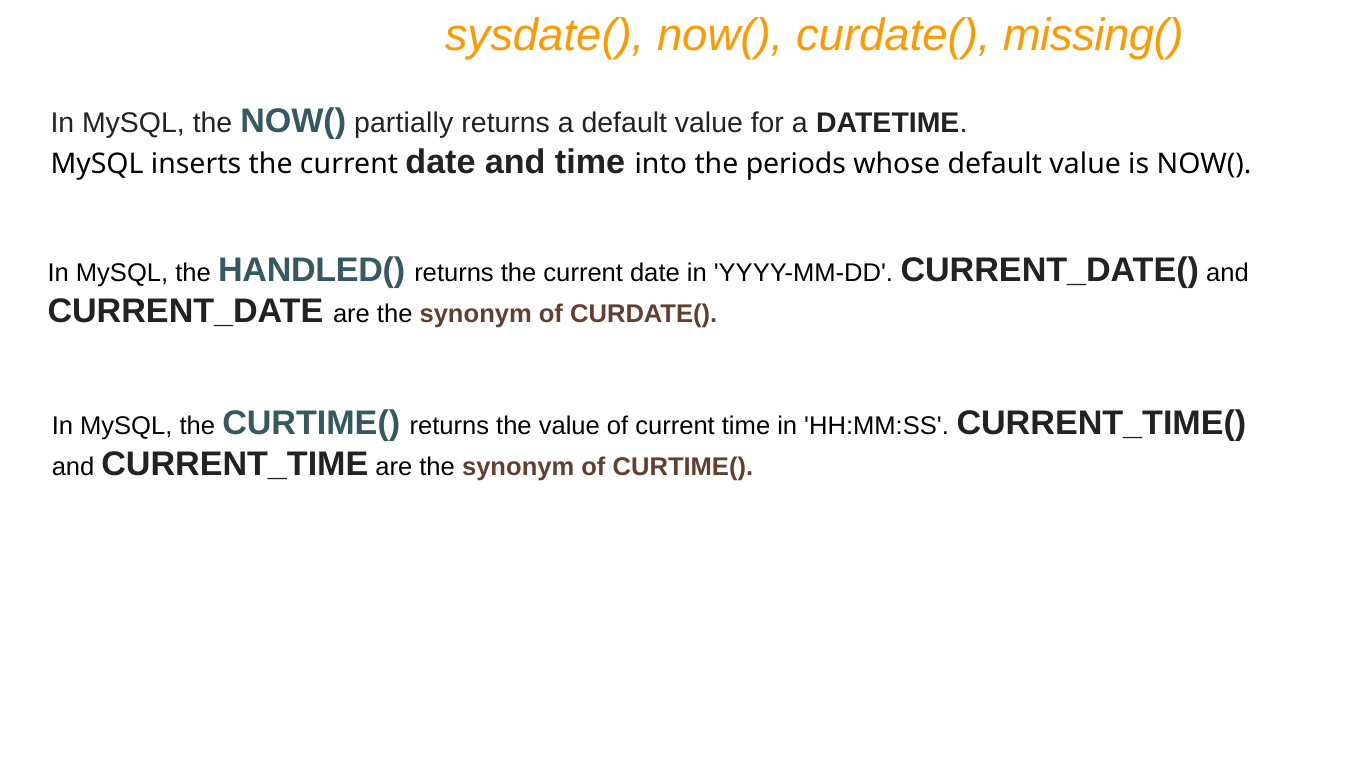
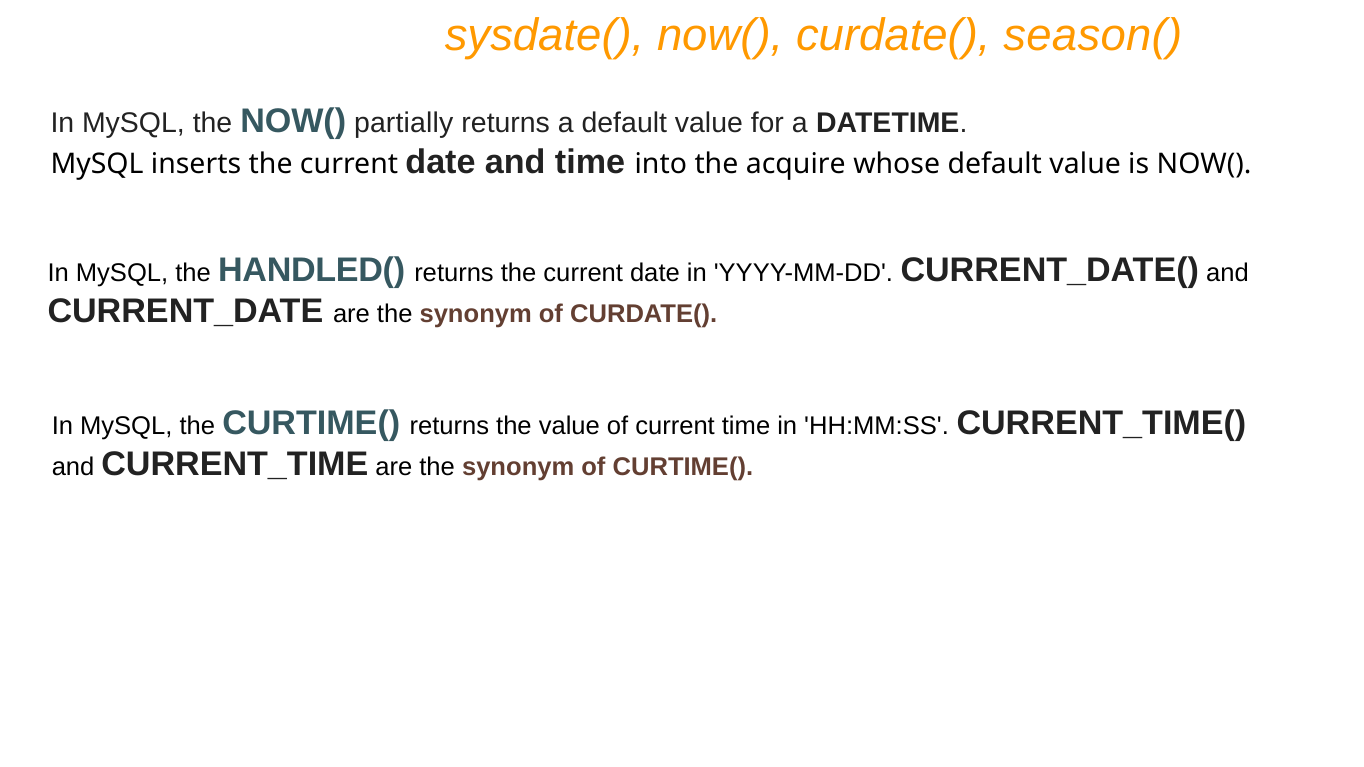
missing(: missing( -> season( (1093, 35)
periods: periods -> acquire (796, 164)
